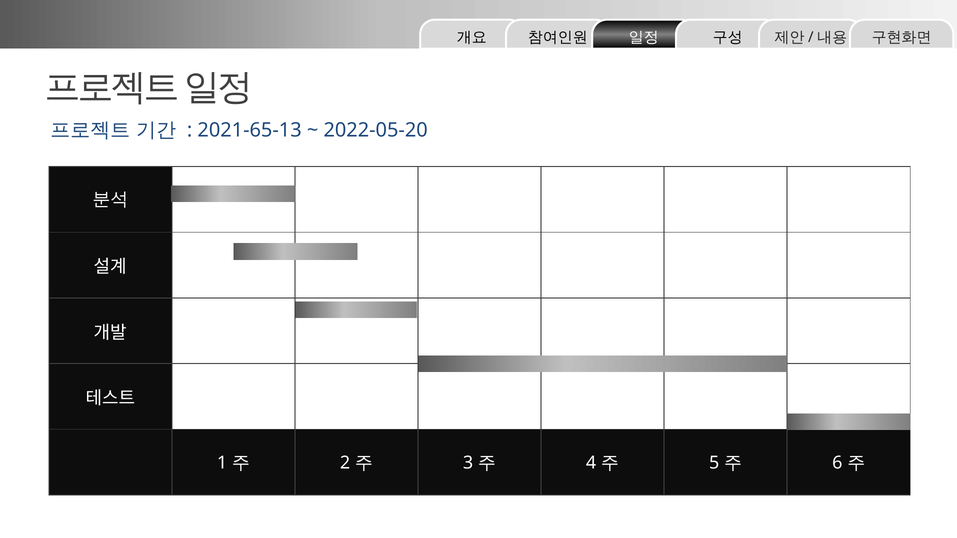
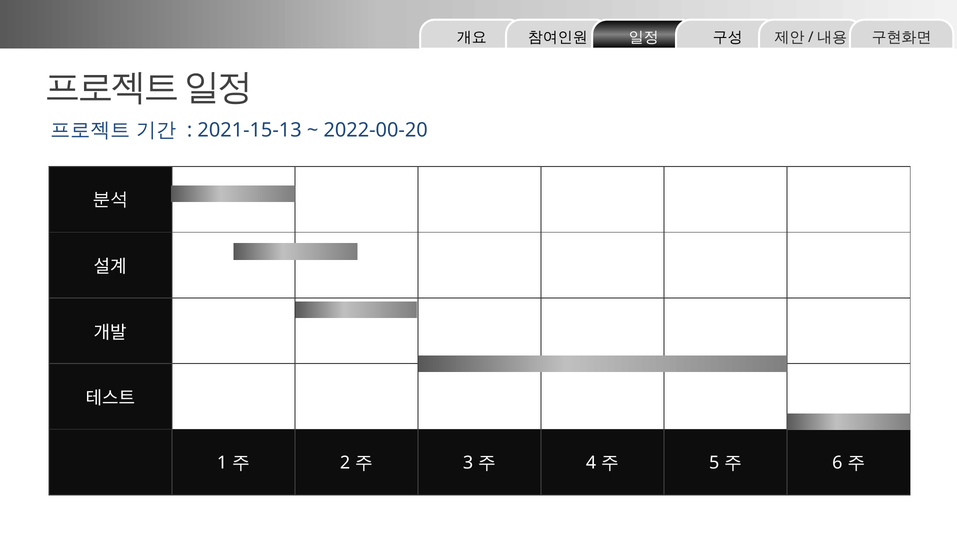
2021-65-13: 2021-65-13 -> 2021-15-13 (250, 130)
2022-05-20: 2022-05-20 -> 2022-00-20 (376, 130)
